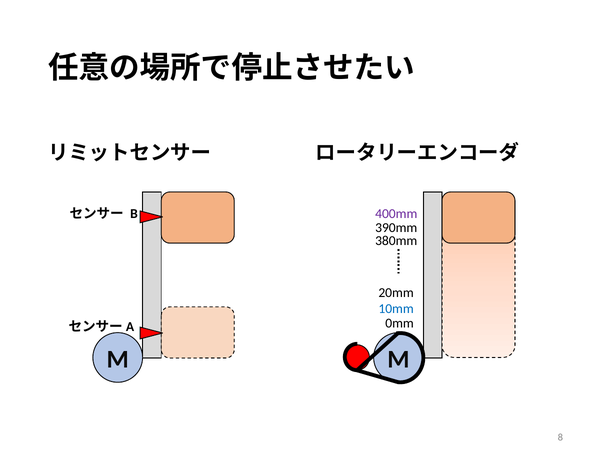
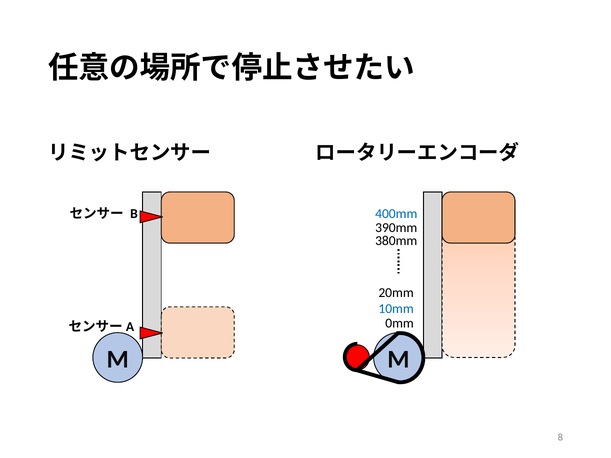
400mm colour: purple -> blue (396, 214)
